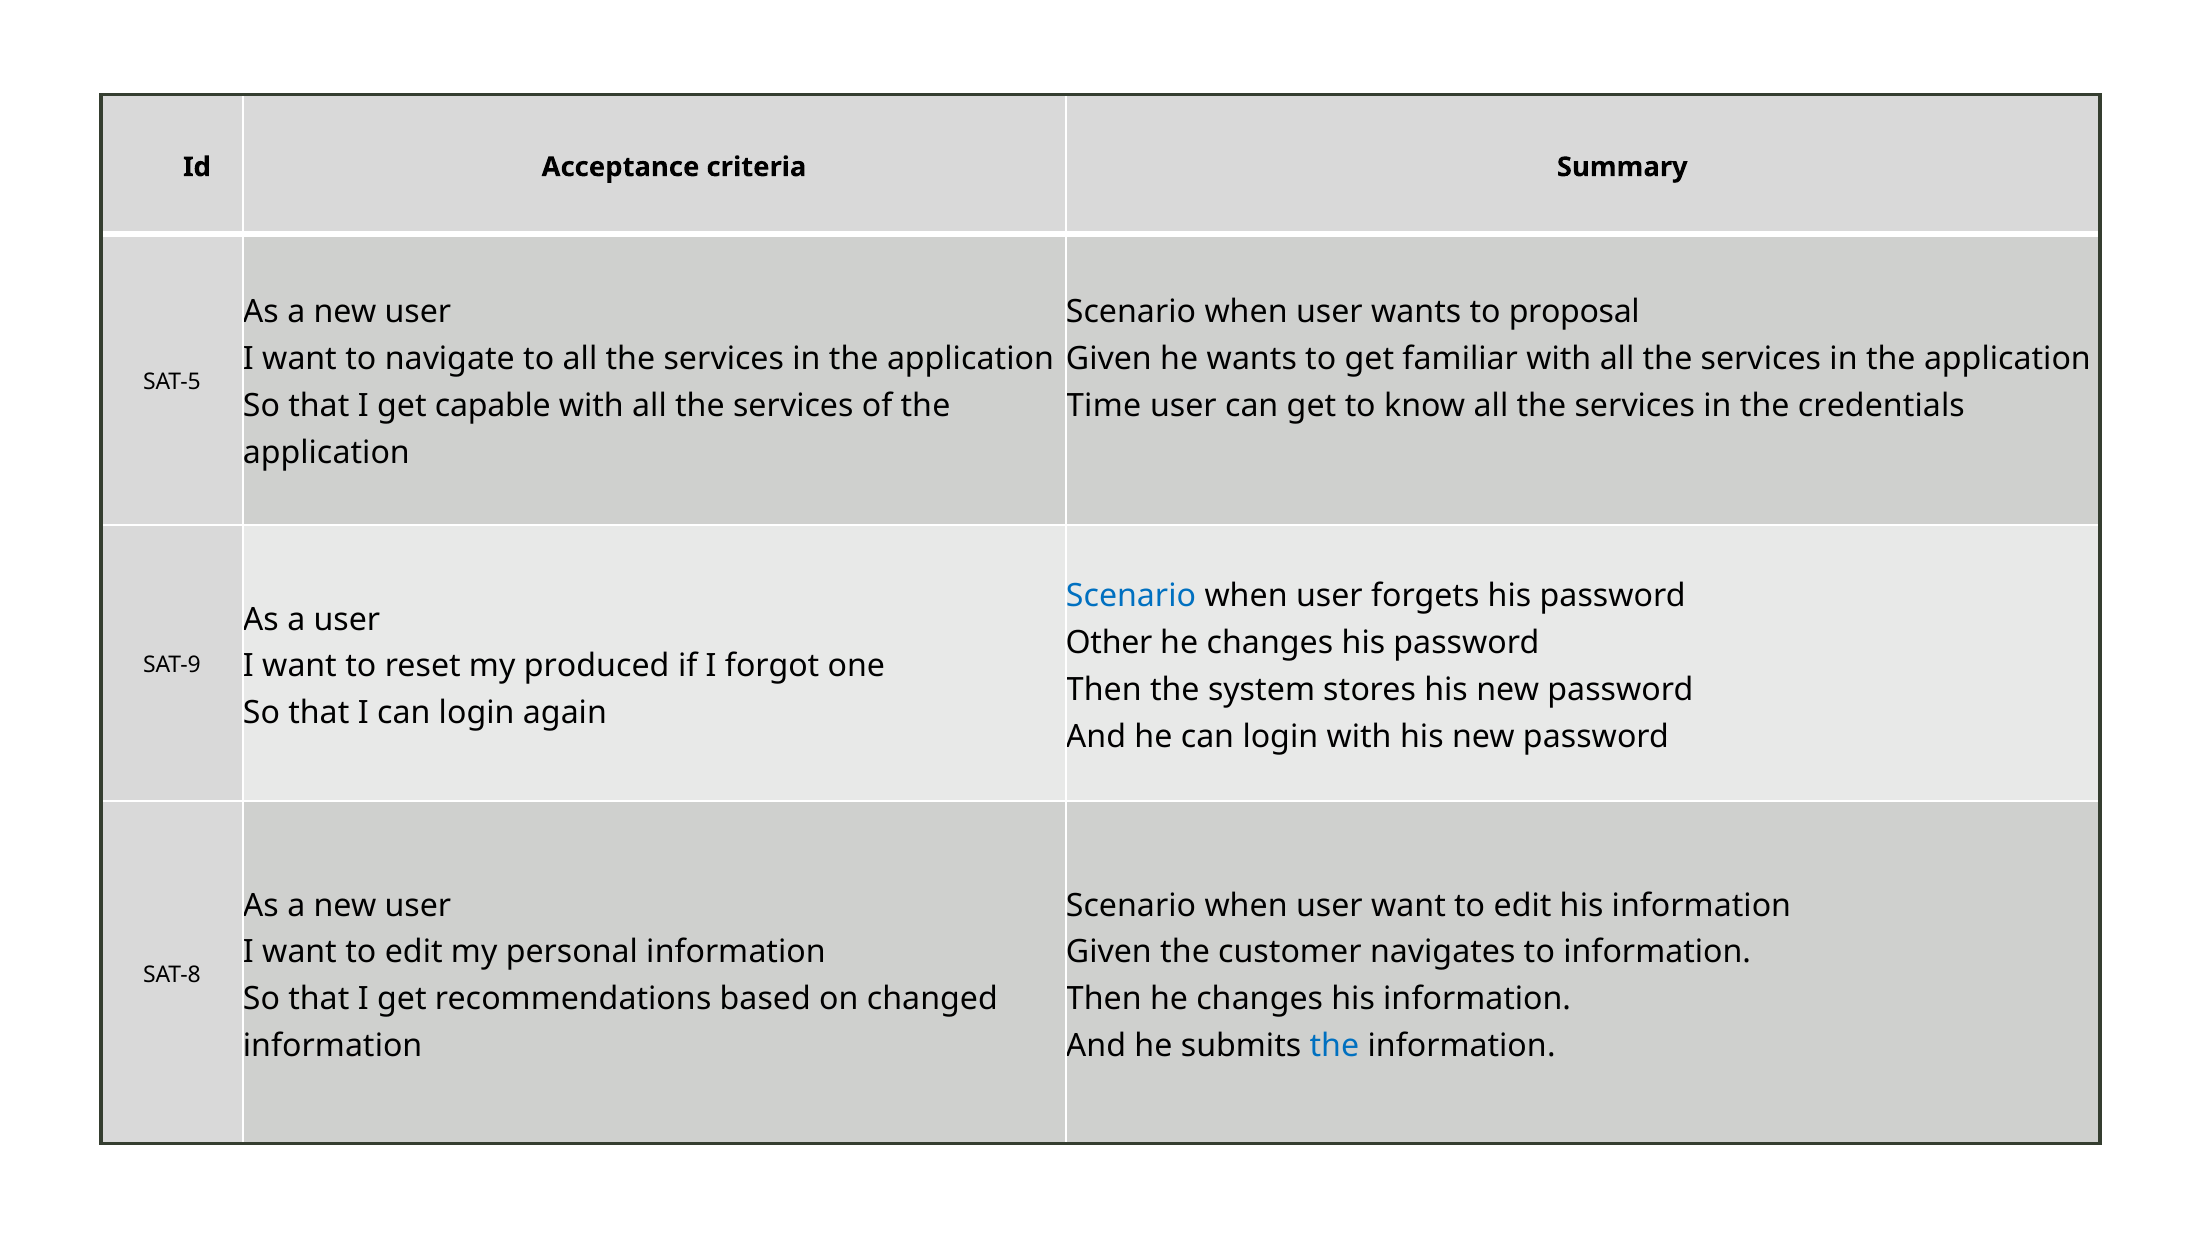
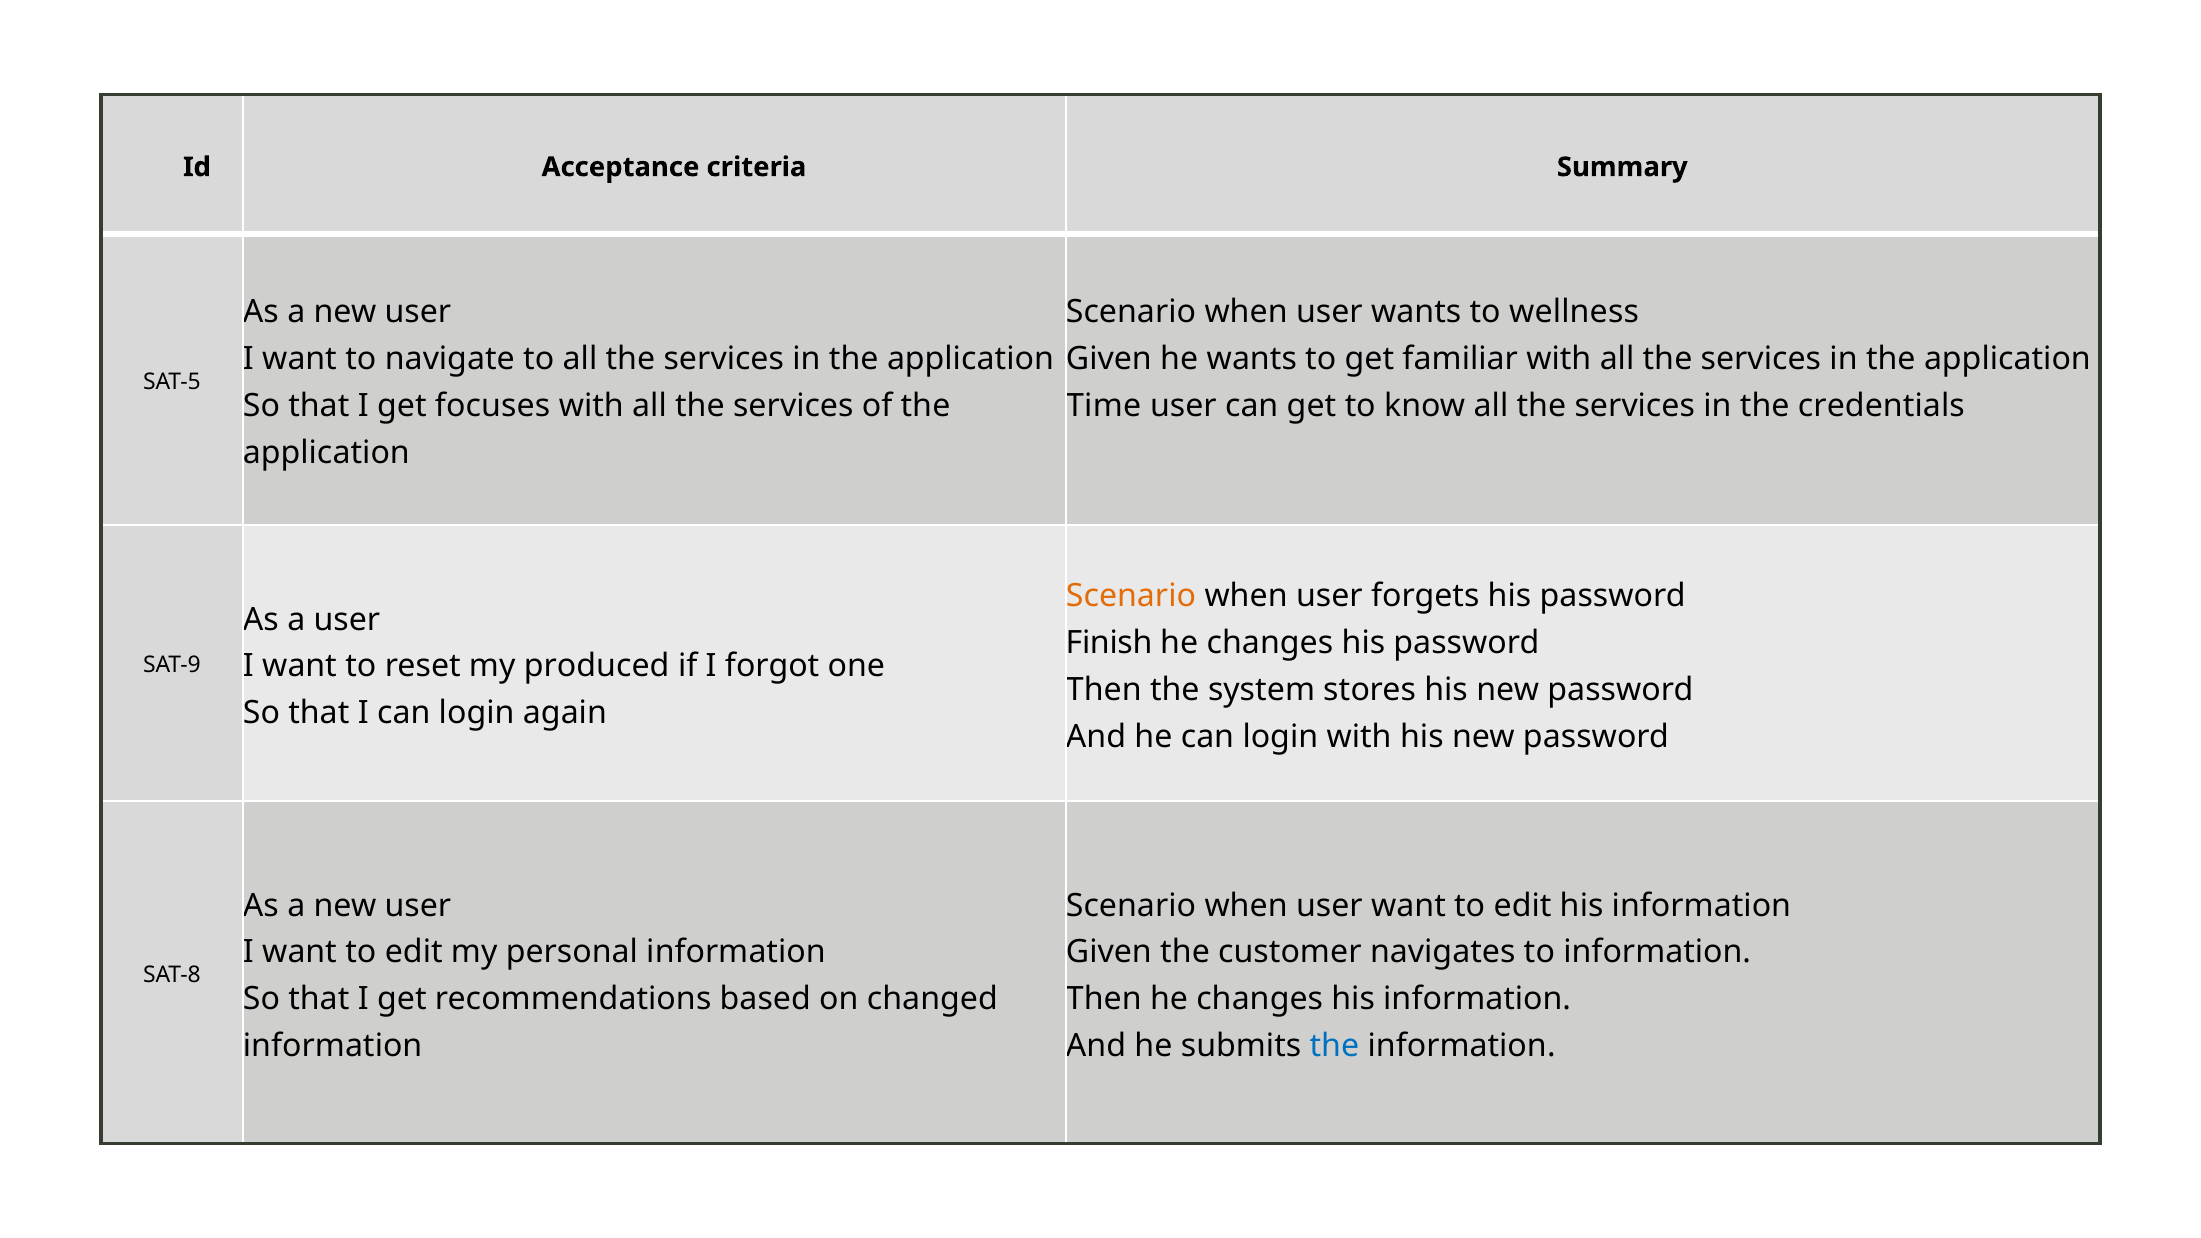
proposal: proposal -> wellness (1574, 312)
capable: capable -> focuses (493, 406)
Scenario colour: blue -> orange (1131, 596)
Other: Other -> Finish (1109, 643)
